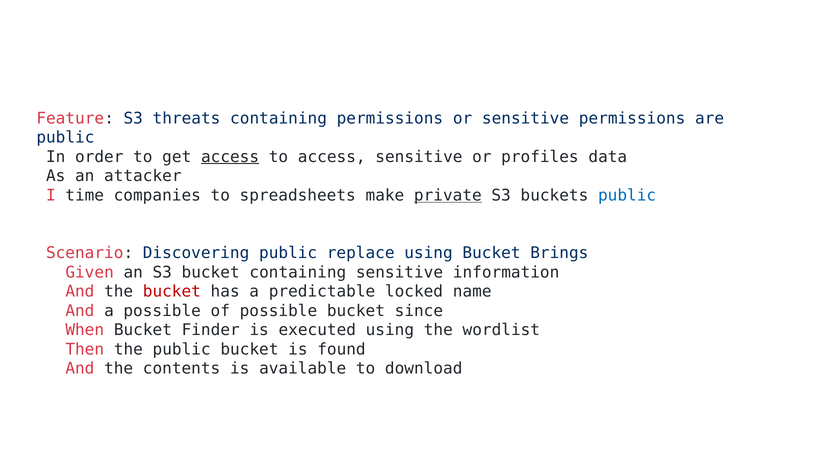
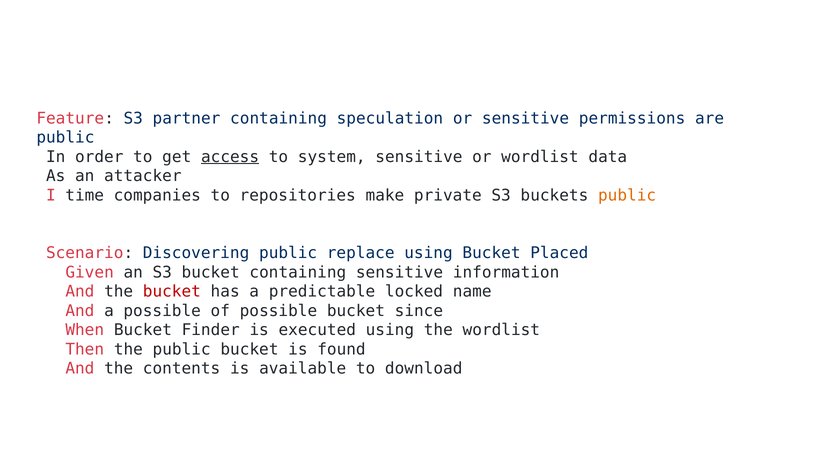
threats: threats -> partner (186, 118)
containing permissions: permissions -> speculation (390, 118)
to access: access -> system (332, 157)
or profiles: profiles -> wordlist (540, 157)
spreadsheets: spreadsheets -> repositories (298, 196)
private underline: present -> none (448, 196)
public colour: blue -> orange (627, 196)
Brings: Brings -> Placed (559, 253)
